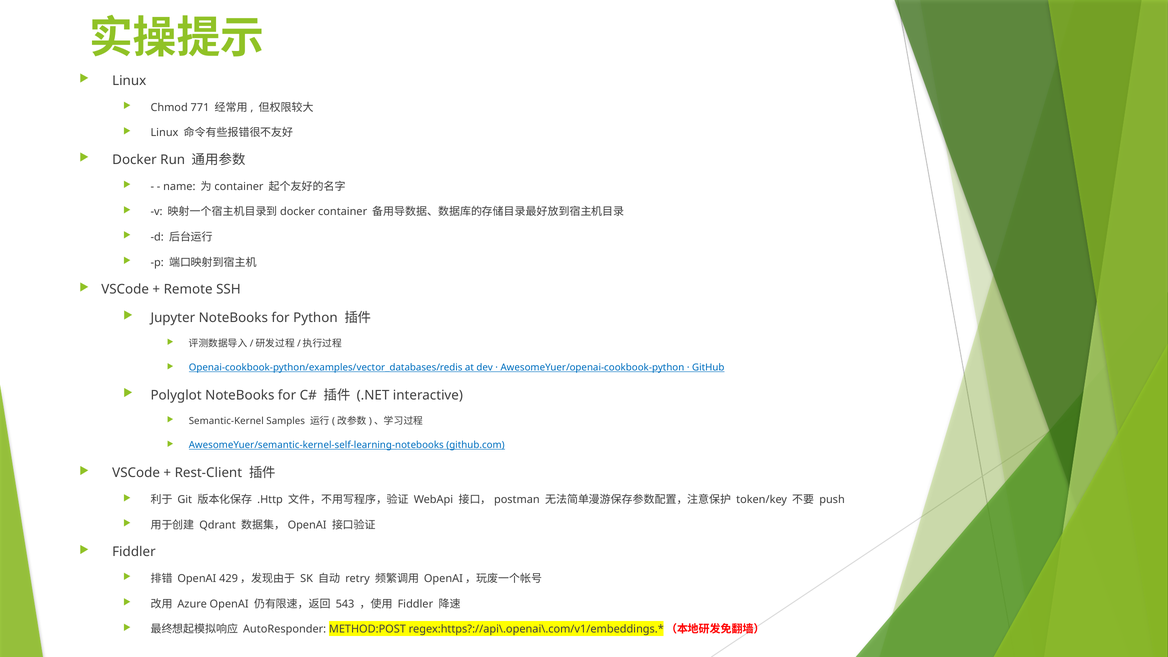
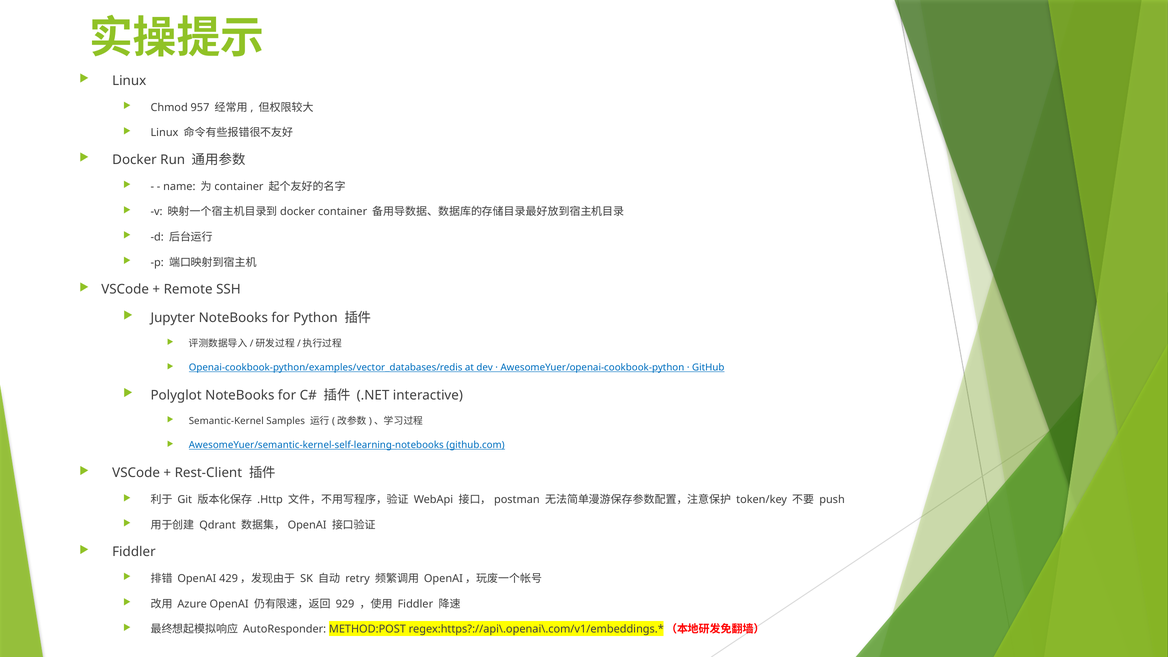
771: 771 -> 957 (200, 108)
543: 543 -> 929 (345, 604)
